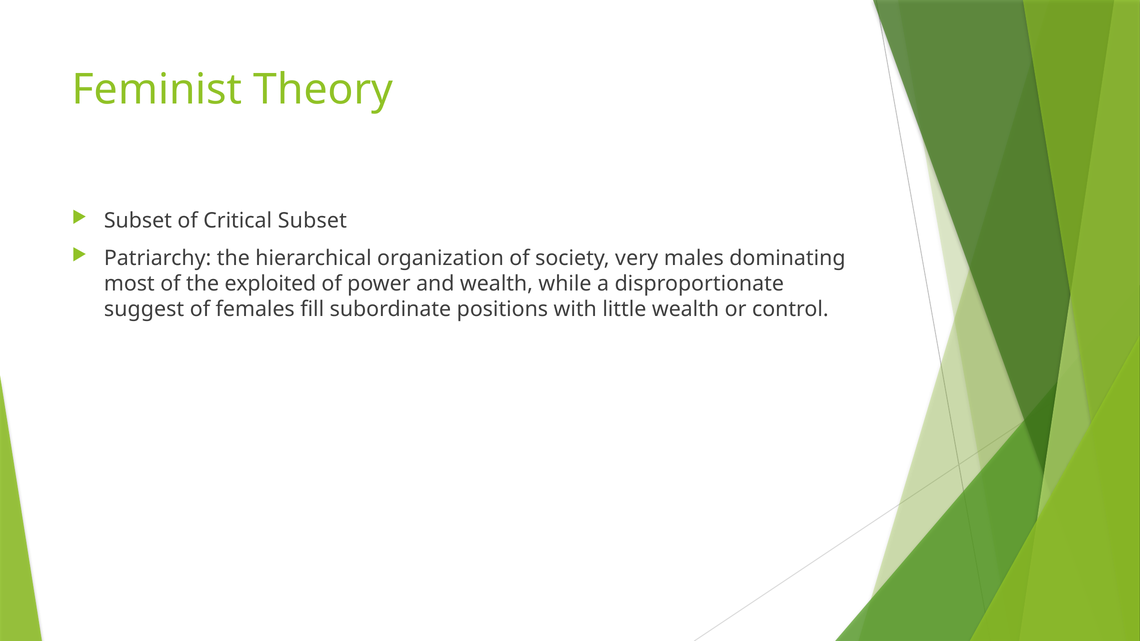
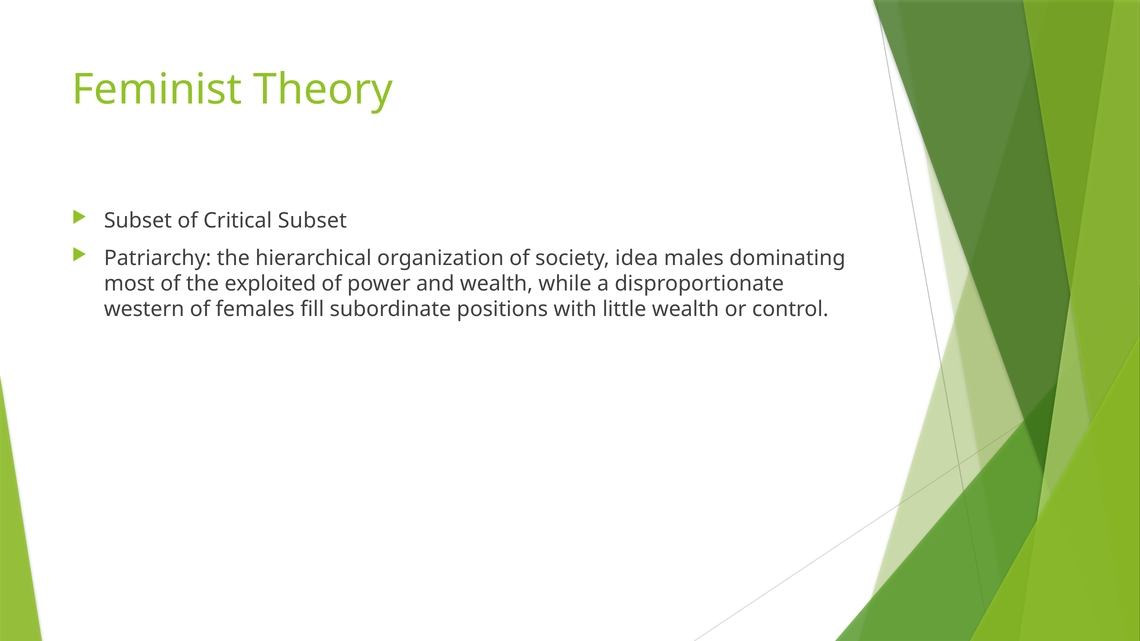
very: very -> idea (637, 258)
suggest: suggest -> western (144, 309)
